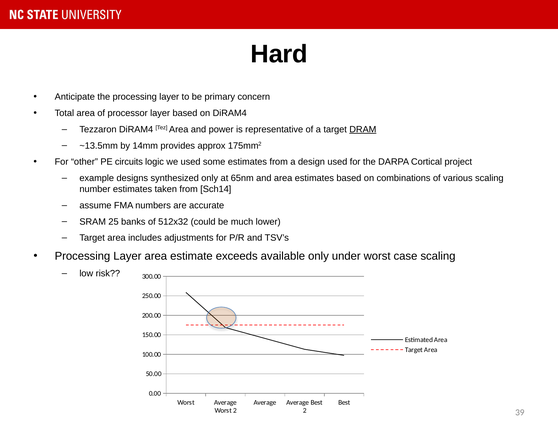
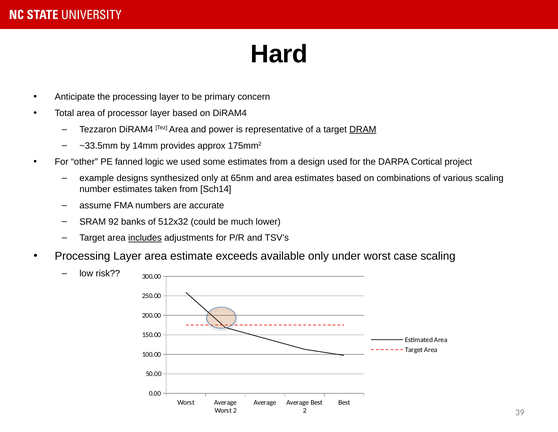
~13.5mm: ~13.5mm -> ~33.5mm (99, 145)
circuits: circuits -> fanned (129, 162)
25: 25 -> 92 (114, 221)
includes underline: none -> present (145, 238)
